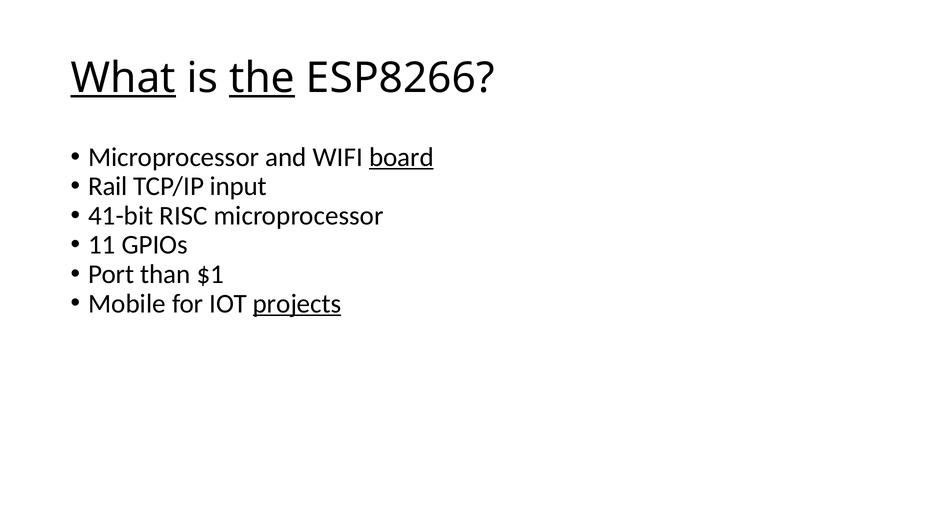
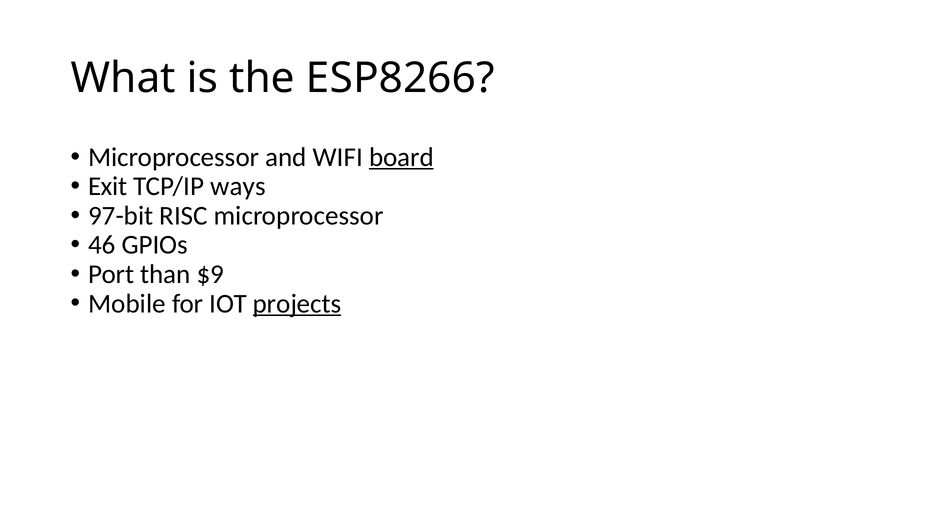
What underline: present -> none (123, 78)
the underline: present -> none (262, 78)
Rail: Rail -> Exit (108, 186)
input: input -> ways (238, 186)
41-bit: 41-bit -> 97-bit (121, 216)
11: 11 -> 46 (102, 245)
$1: $1 -> $9 (210, 274)
